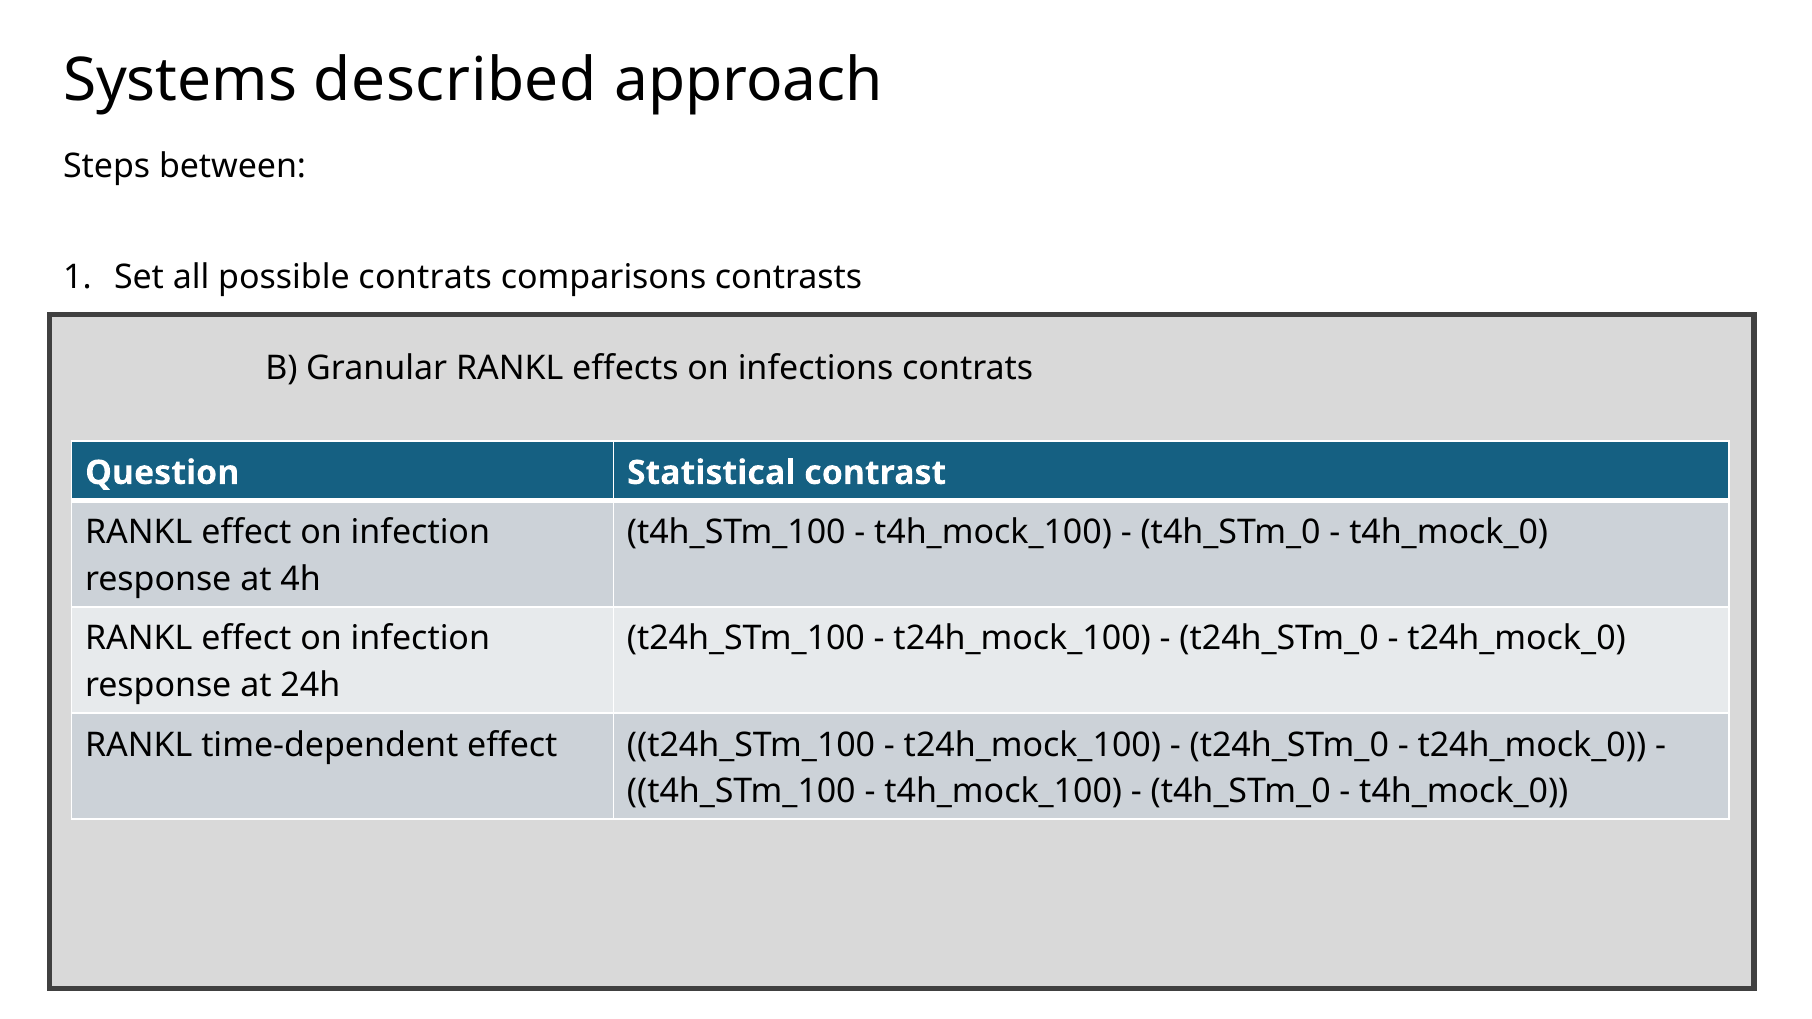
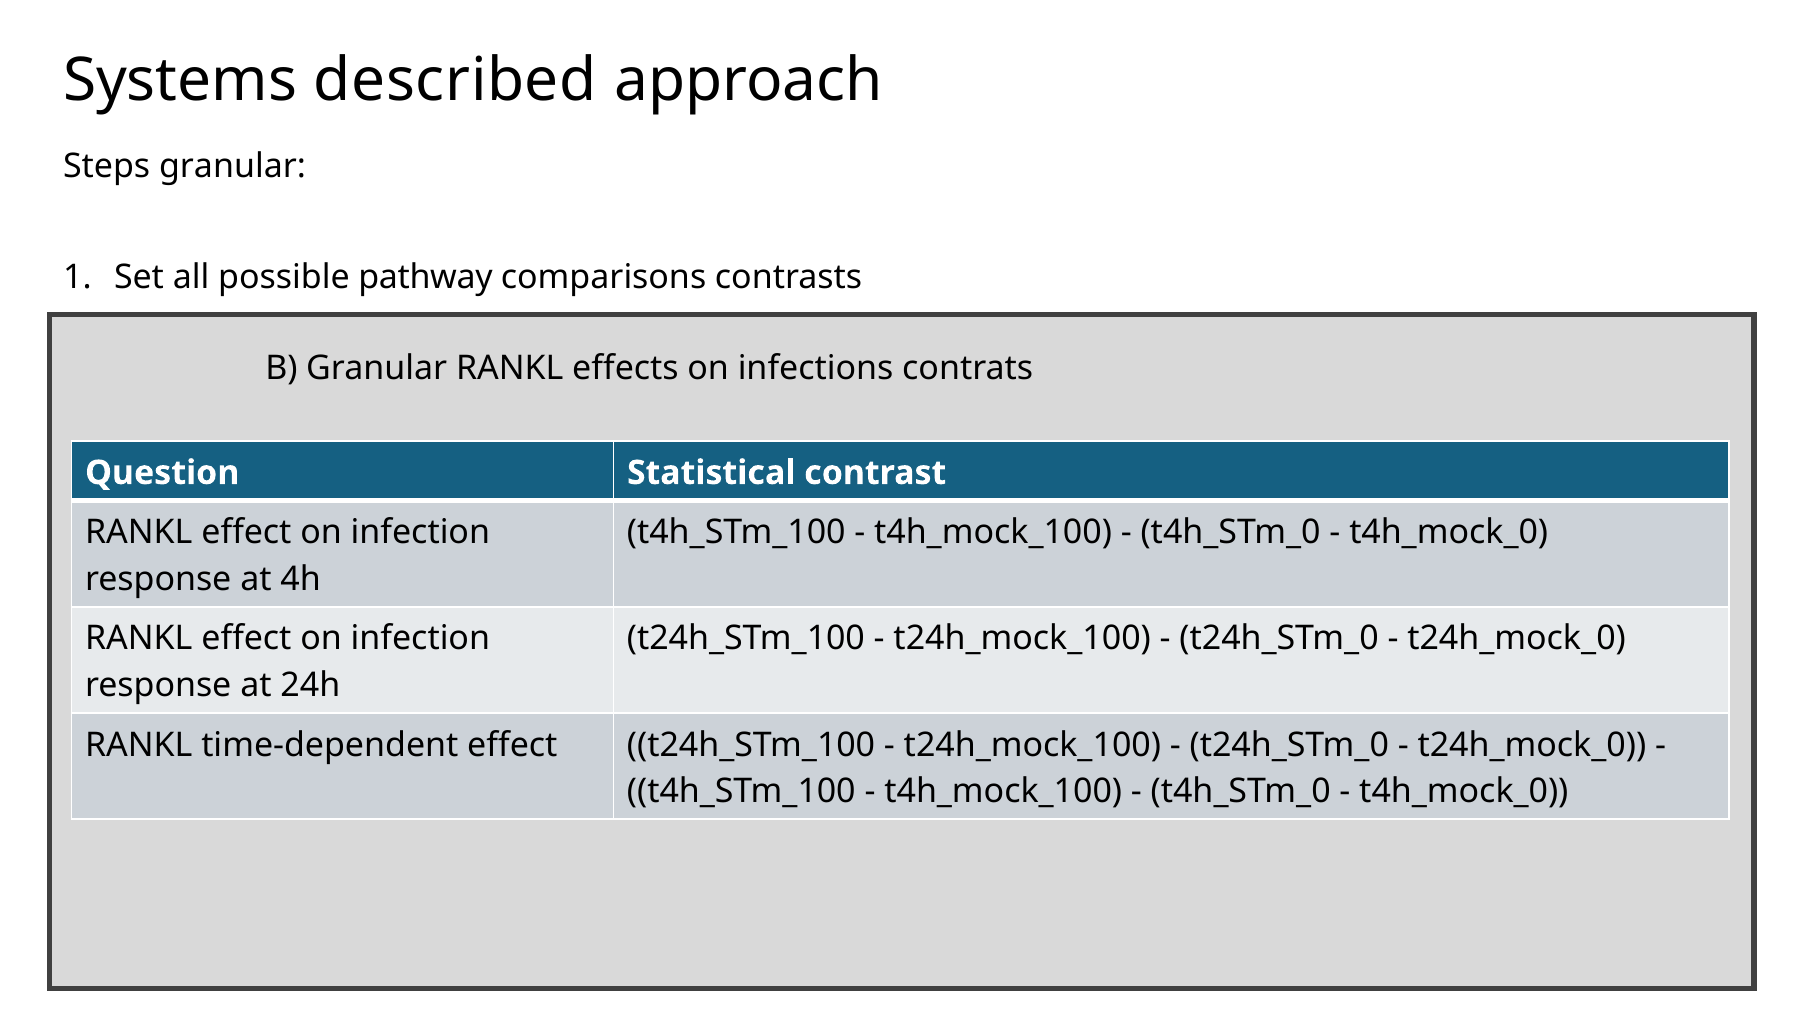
Steps between: between -> granular (233, 167)
possible contrats: contrats -> pathway (425, 278)
